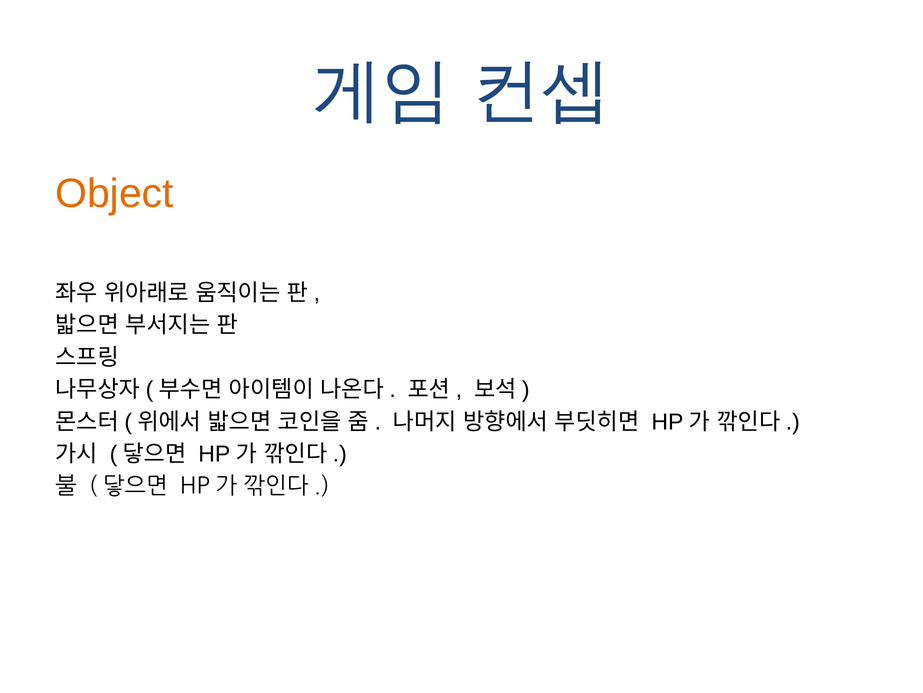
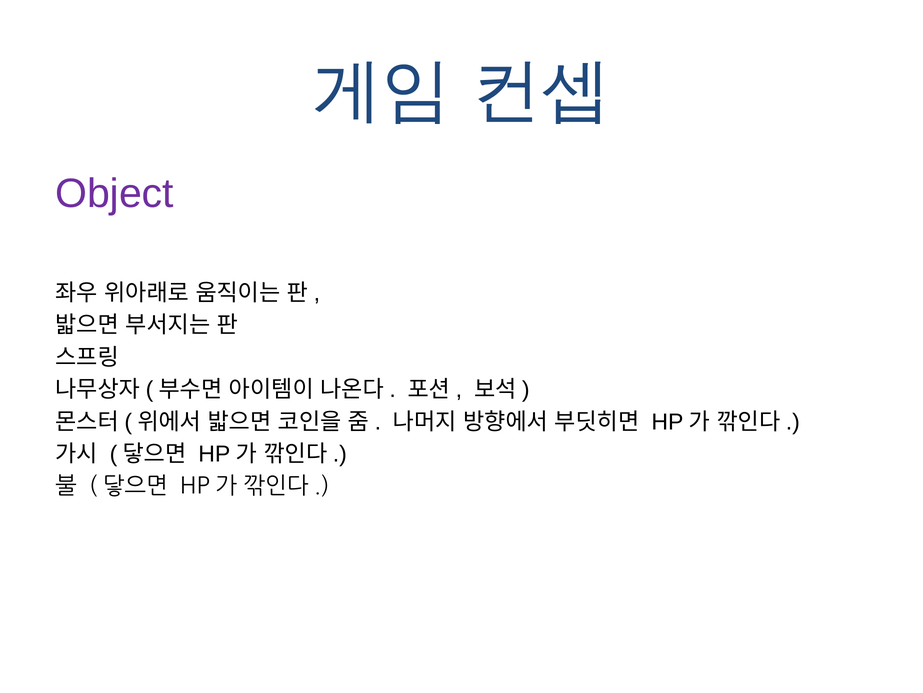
Object colour: orange -> purple (114, 194)
